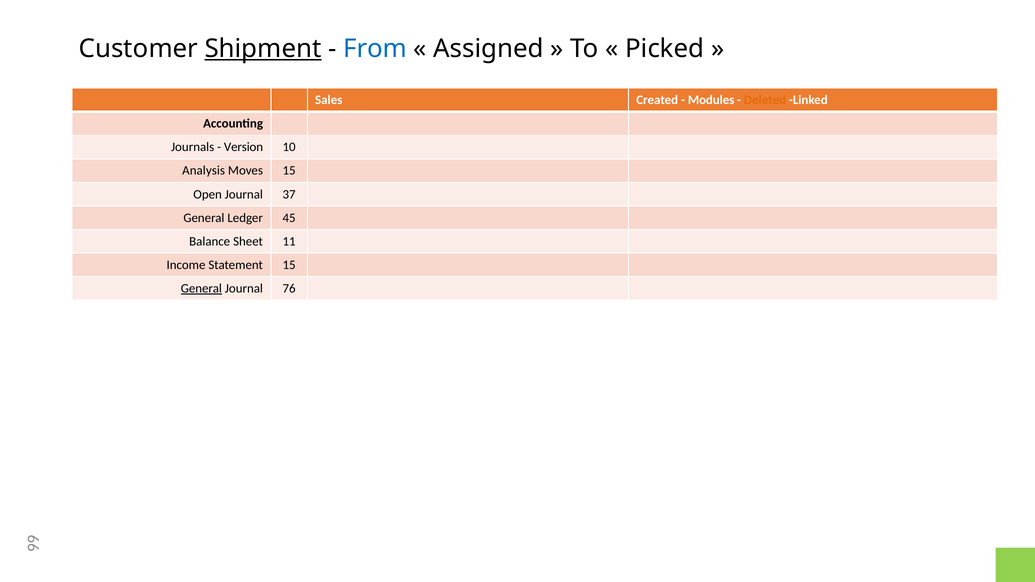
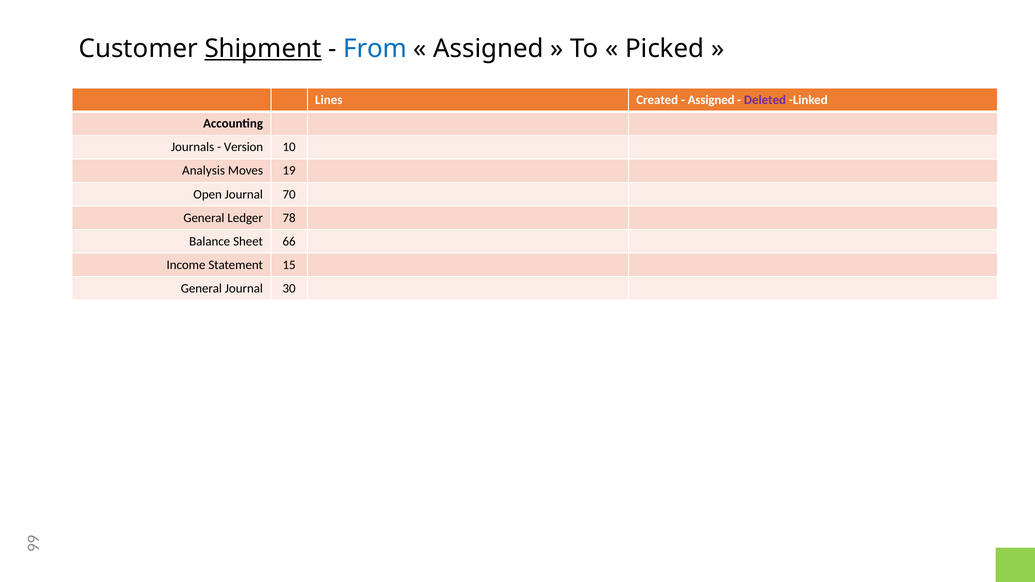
Sales: Sales -> Lines (329, 100)
Modules: Modules -> Assigned (711, 100)
Deleted colour: orange -> purple (765, 100)
Moves 15: 15 -> 19 (289, 171)
37: 37 -> 70 (289, 194)
45: 45 -> 78 (289, 218)
11: 11 -> 66 (289, 241)
General underline: present -> none (201, 289)
76: 76 -> 30 (289, 289)
